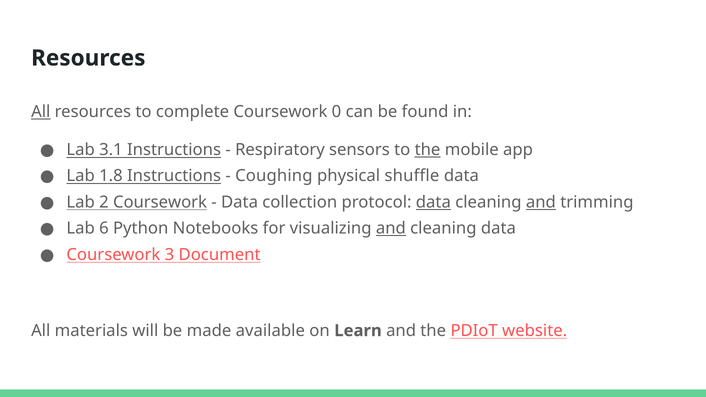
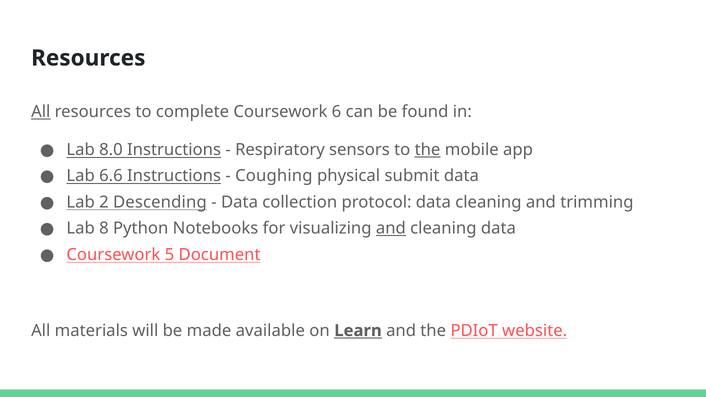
0: 0 -> 6 (336, 112)
3.1: 3.1 -> 8.0 (111, 150)
1.8: 1.8 -> 6.6 (111, 176)
shuffle: shuffle -> submit (412, 176)
2 Coursework: Coursework -> Descending (160, 202)
data underline: present -> none (433, 202)
and underline: present -> none (541, 202)
6: 6 -> 8 (104, 229)
3: 3 -> 5 (169, 255)
Learn underline: none -> present (358, 331)
